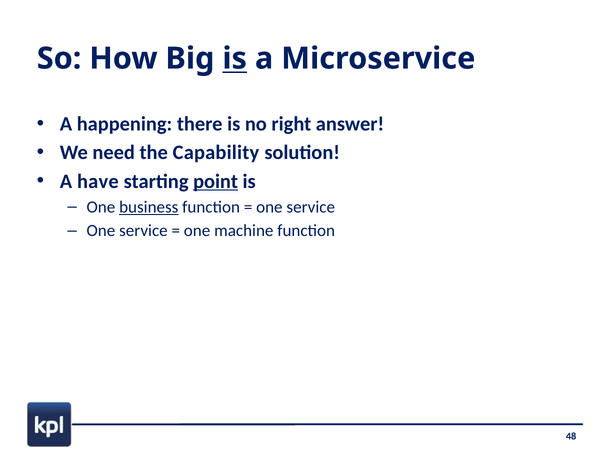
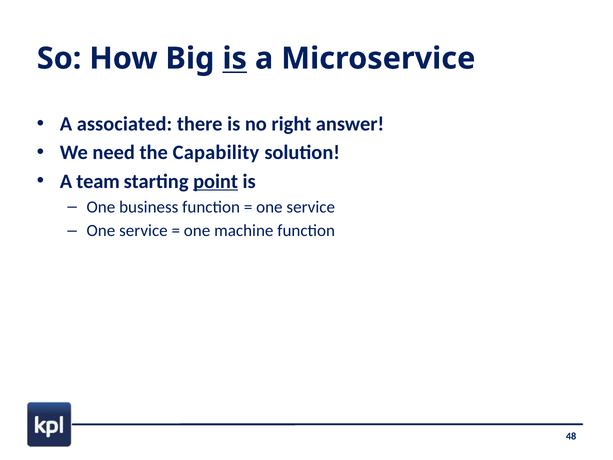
happening: happening -> associated (124, 124)
have: have -> team (98, 181)
business underline: present -> none (149, 207)
